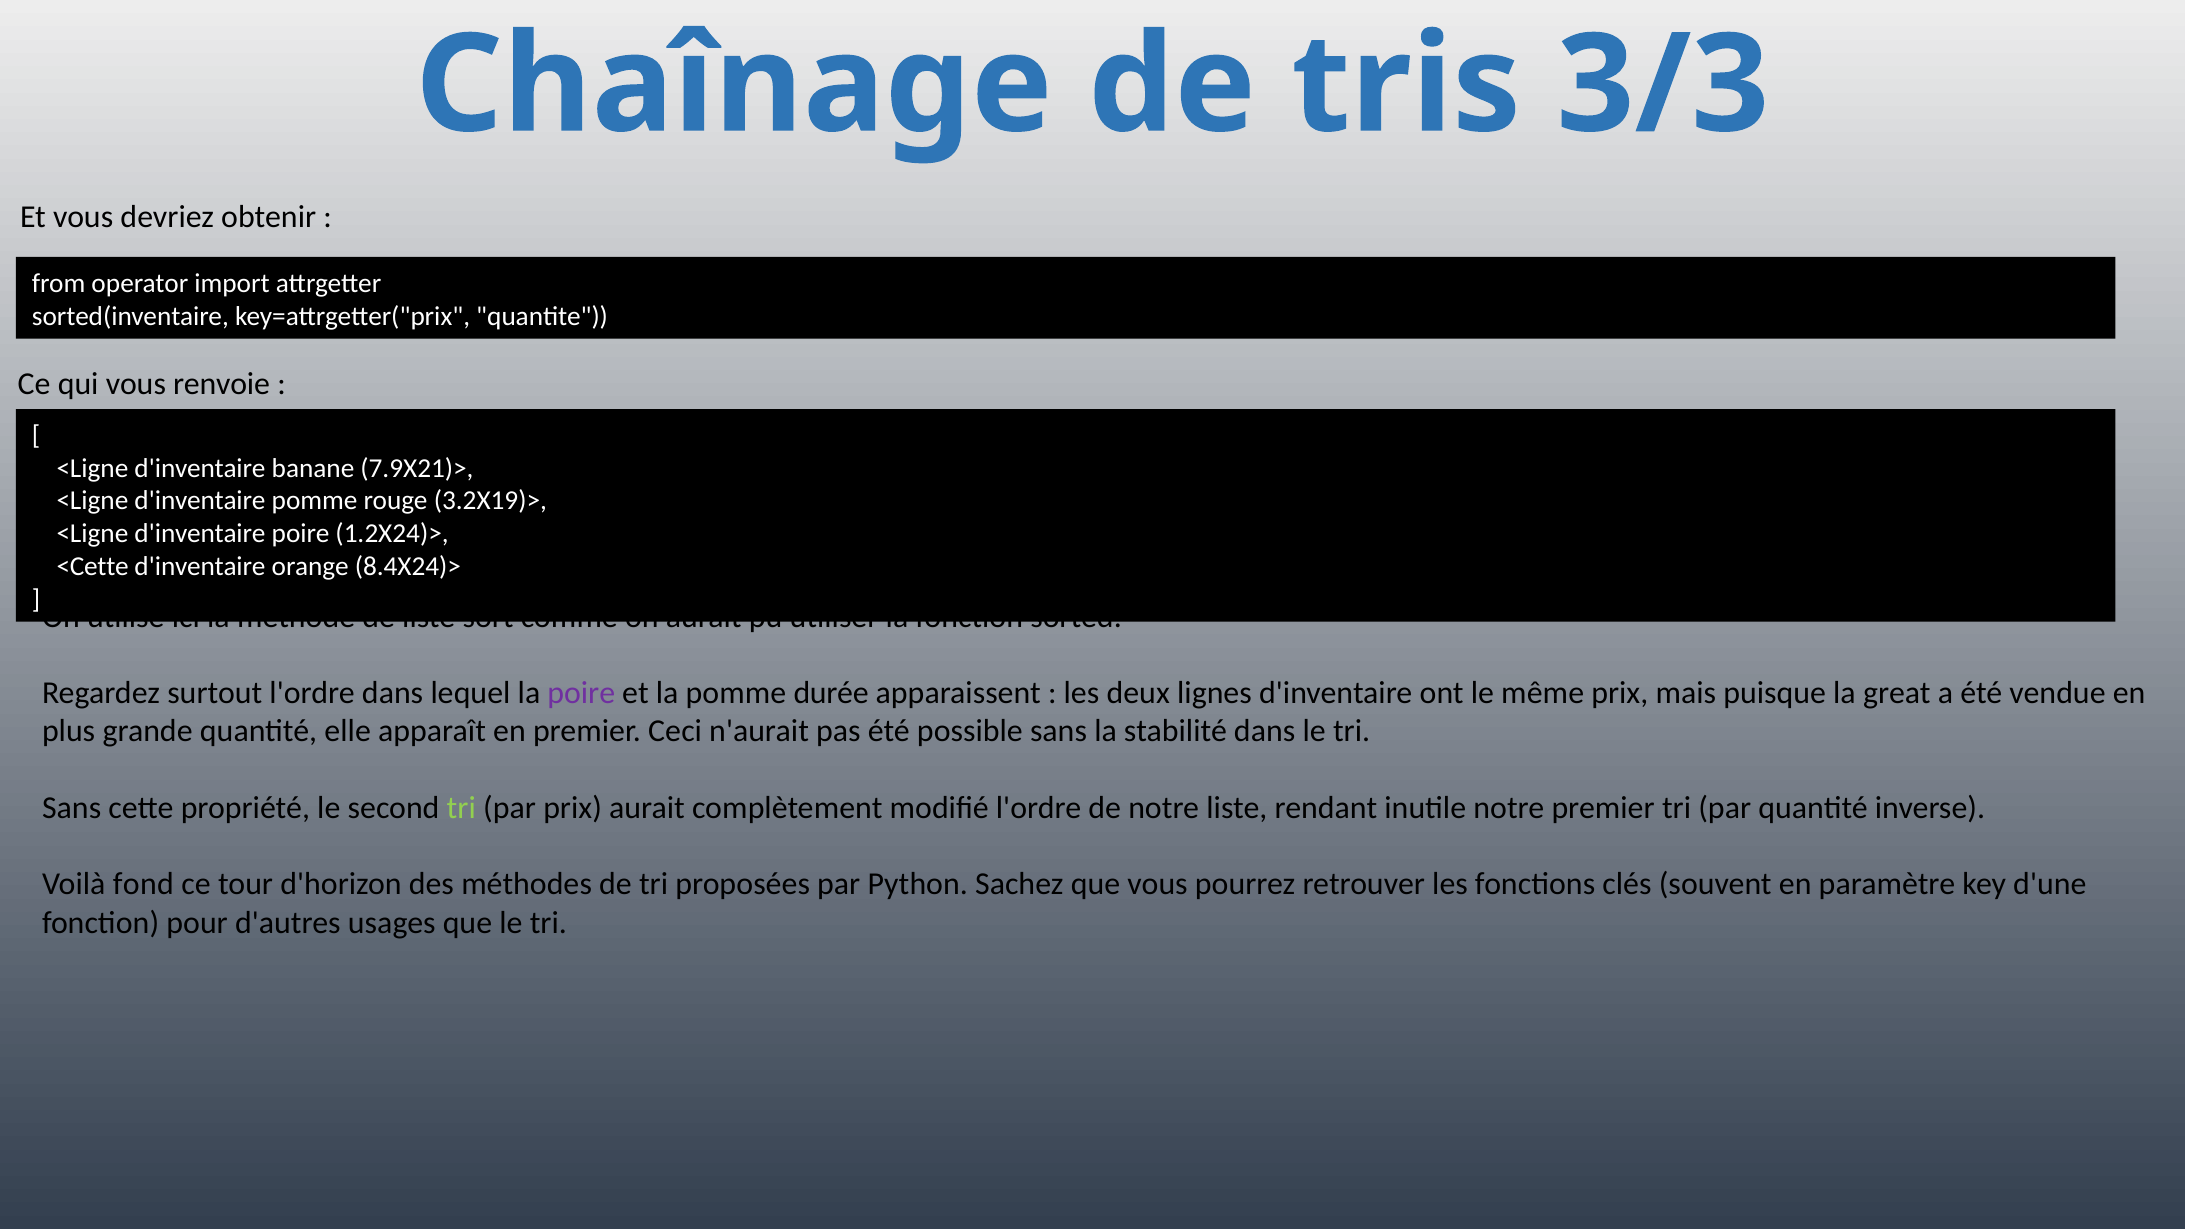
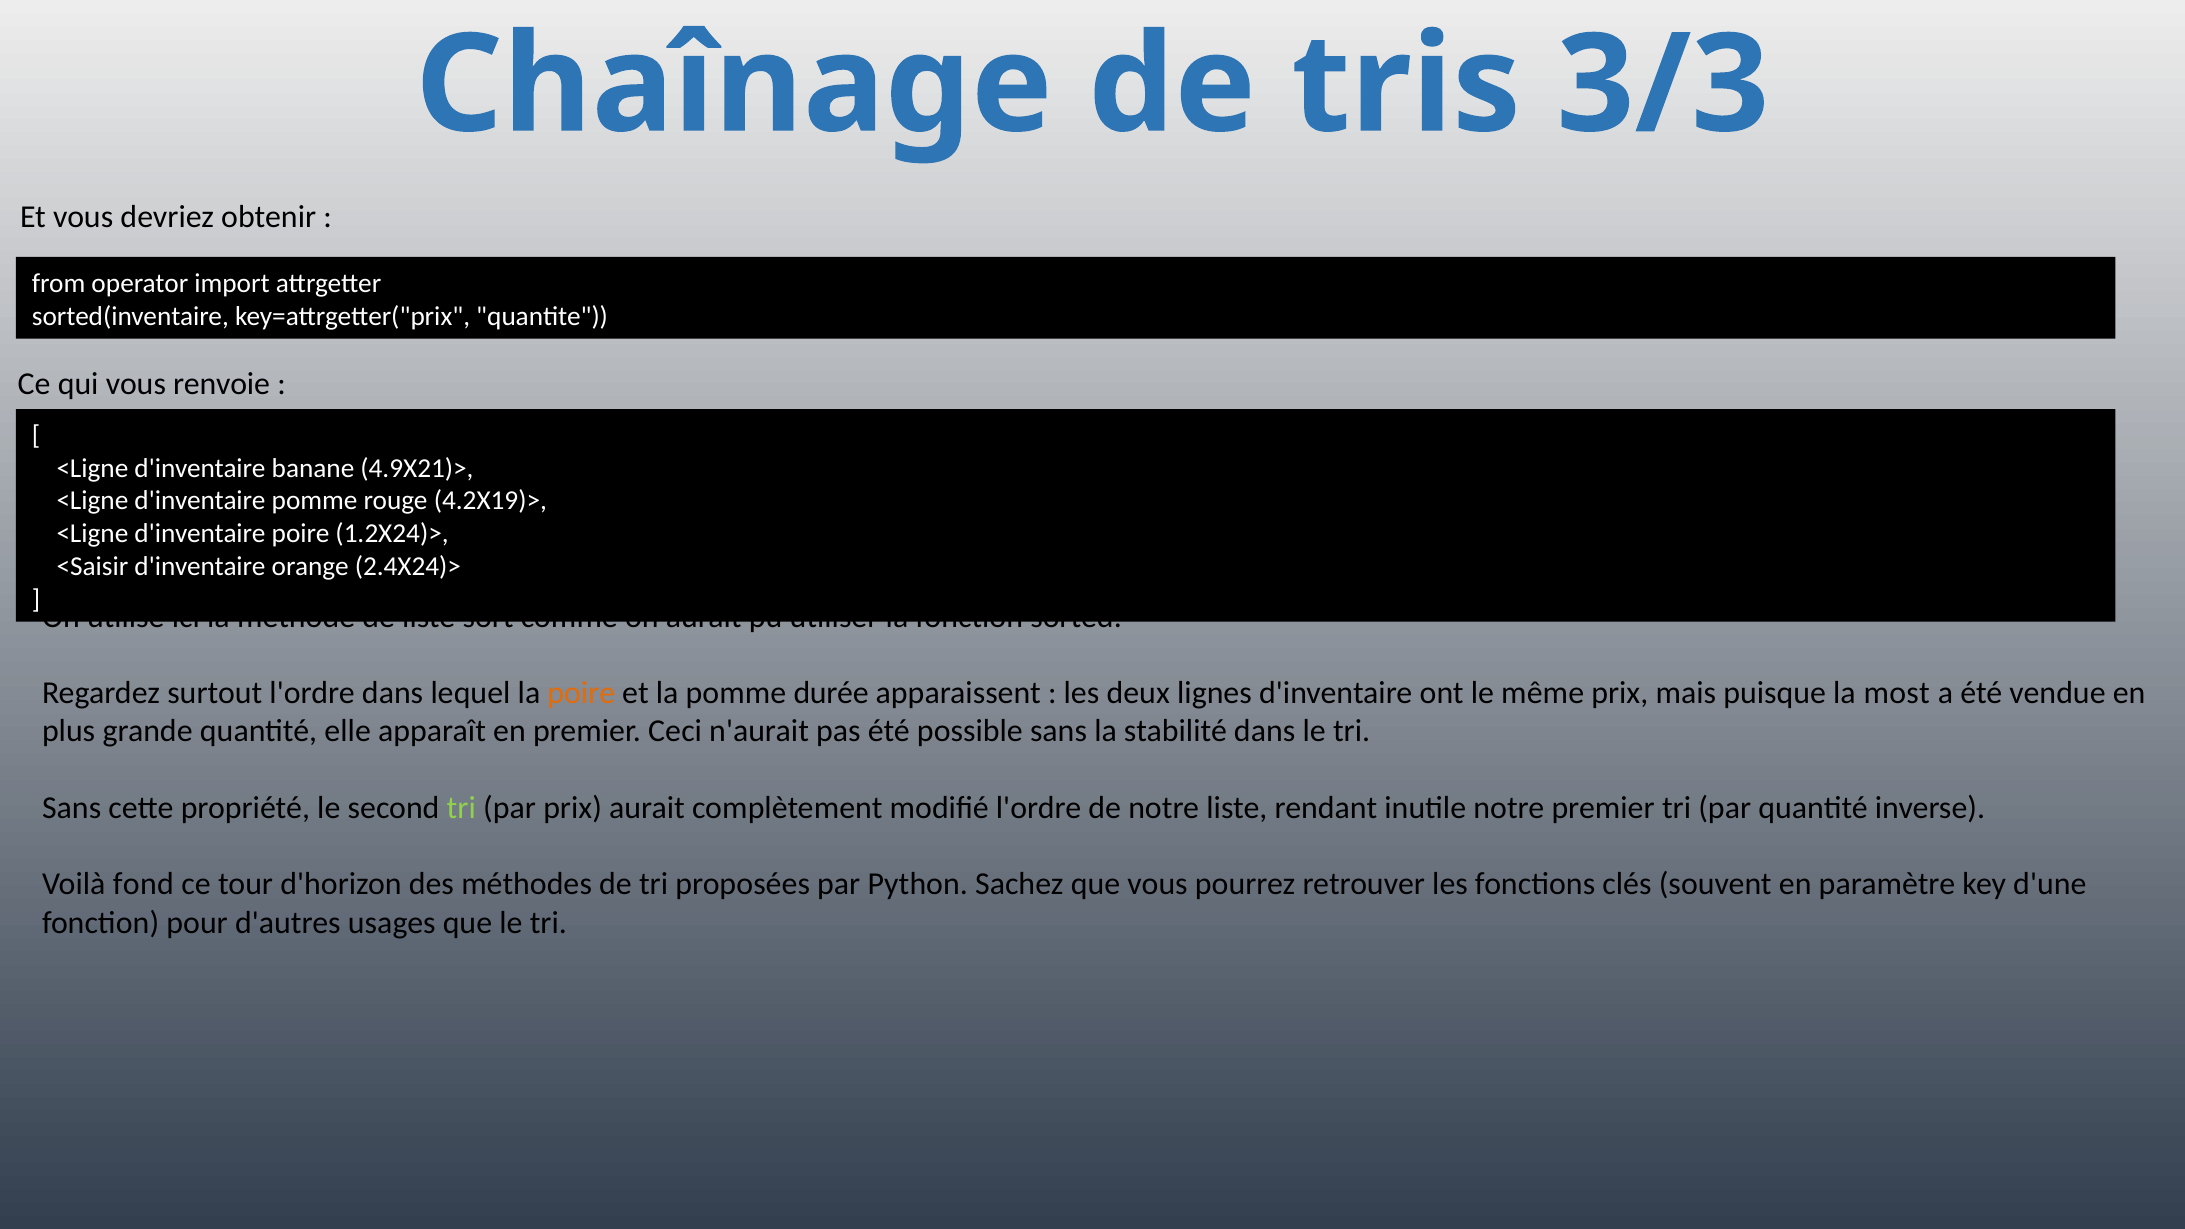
7.9X21)>: 7.9X21)> -> 4.9X21)> (417, 468)
3.2X19)>: 3.2X19)> -> 4.2X19)> (490, 501)
<Cette: <Cette -> <Saisir (92, 566)
8.4X24)>: 8.4X24)> -> 2.4X24)> (408, 566)
poire colour: purple -> orange (581, 693)
great: great -> most (1897, 693)
